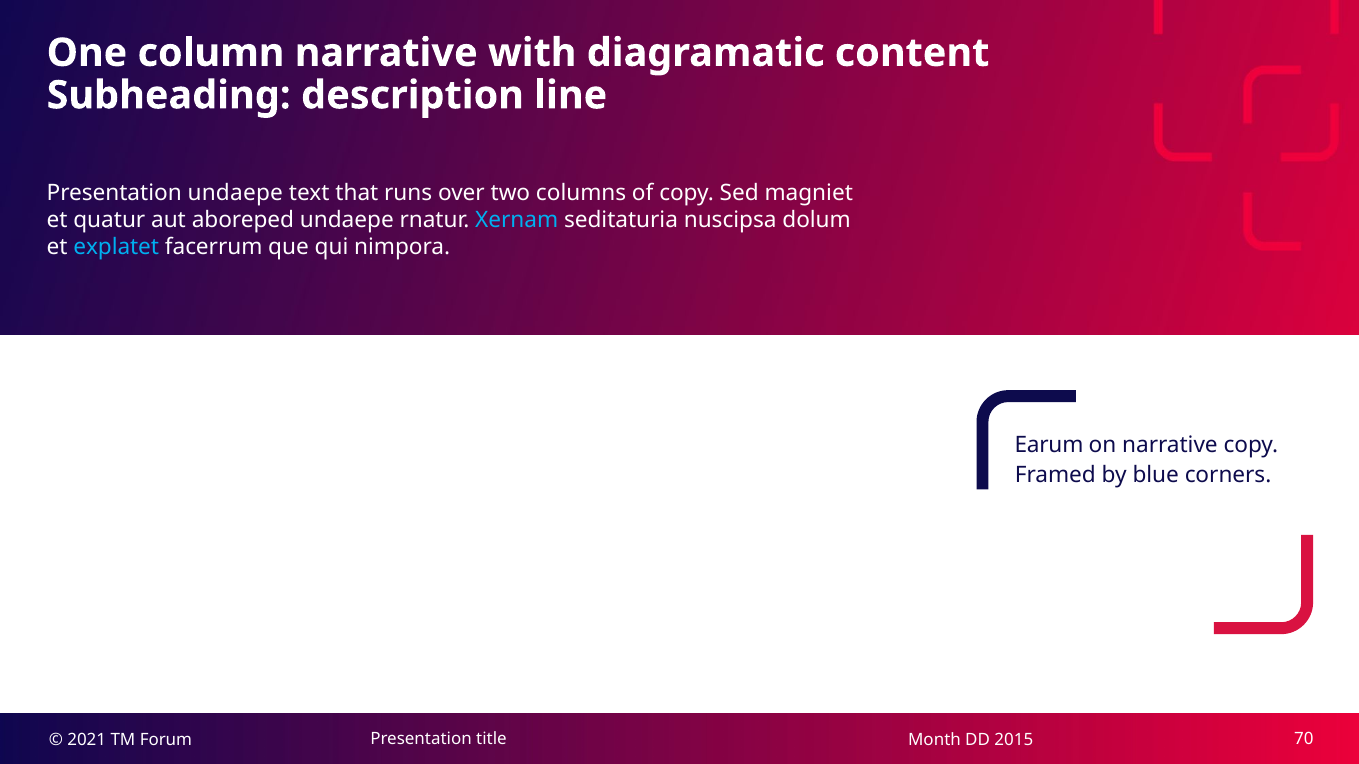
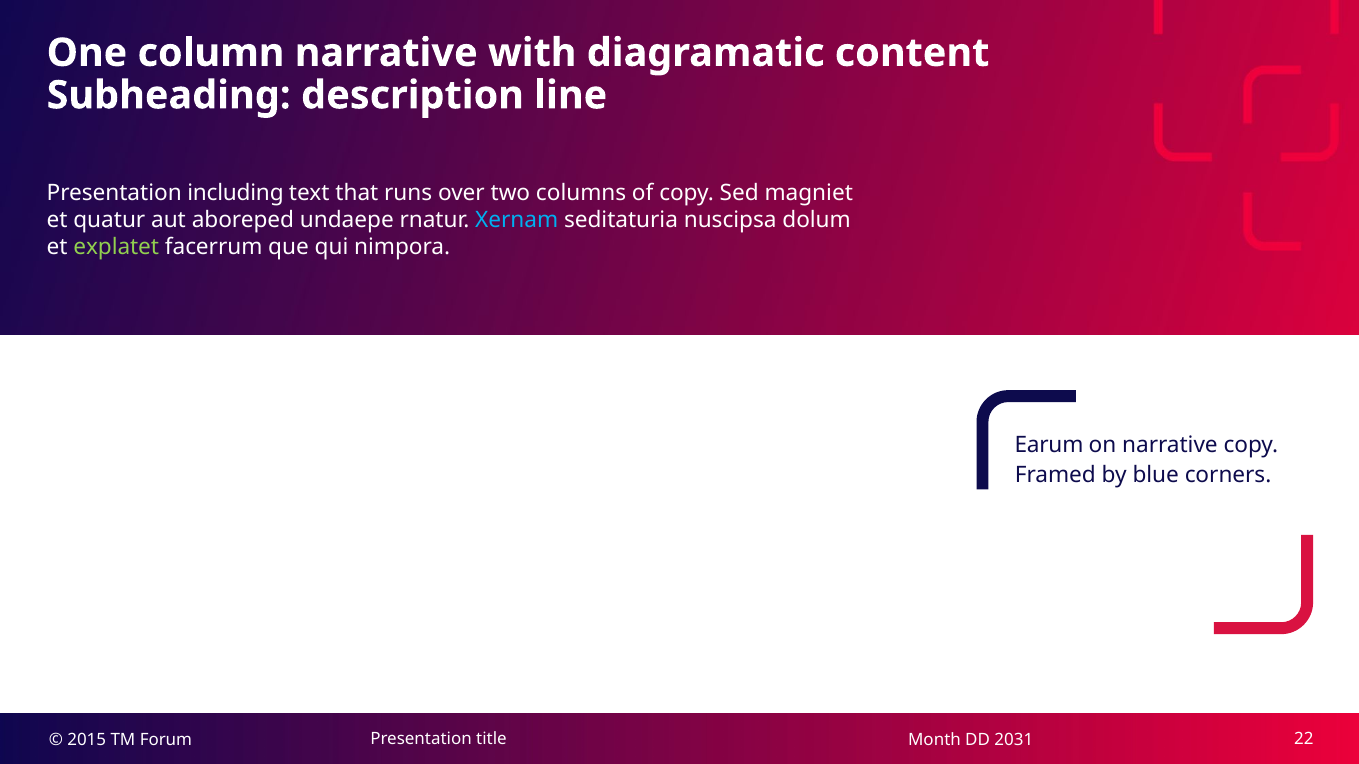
Presentation undaepe: undaepe -> including (235, 193)
explatet colour: light blue -> light green (116, 248)
70: 70 -> 22 (1304, 739)
2021: 2021 -> 2015 (87, 740)
2015: 2015 -> 2031 (1014, 740)
